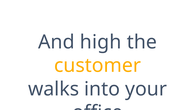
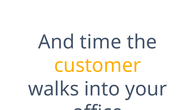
high: high -> time (101, 42)
